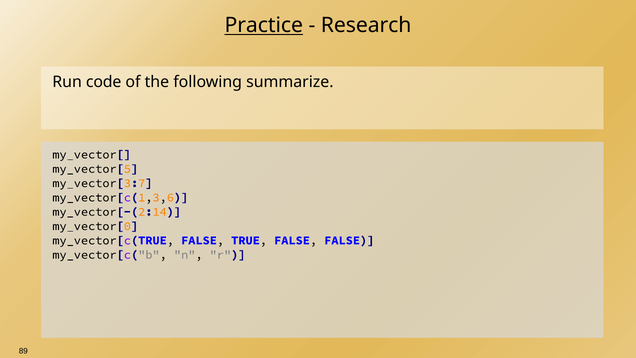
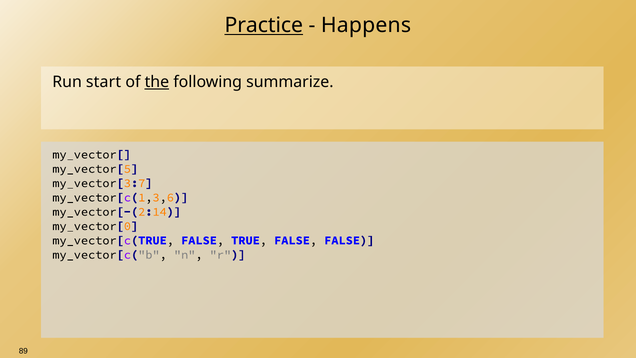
Research: Research -> Happens (366, 25)
code: code -> start (104, 82)
the underline: none -> present (157, 82)
